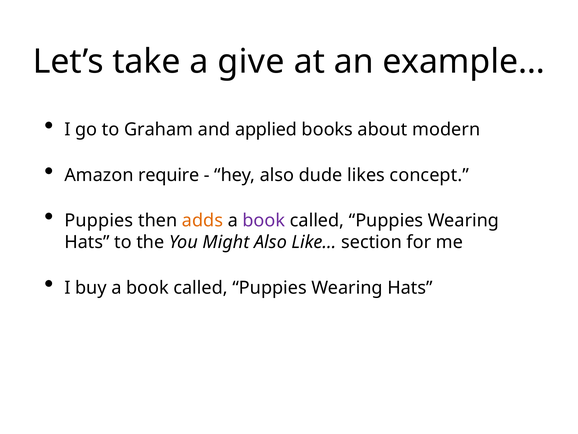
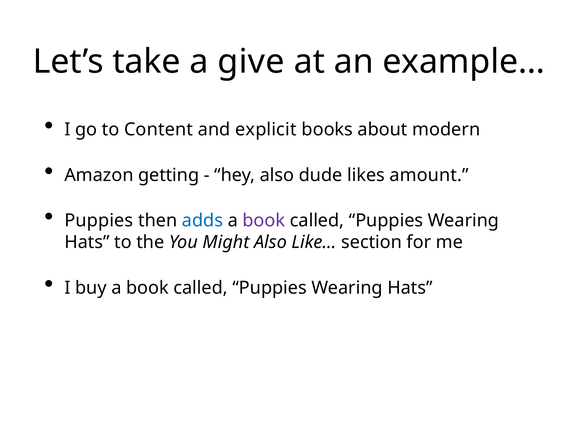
Graham: Graham -> Content (159, 130)
applied: applied -> explicit (266, 130)
require: require -> getting (169, 175)
concept: concept -> amount (429, 175)
adds colour: orange -> blue (202, 220)
